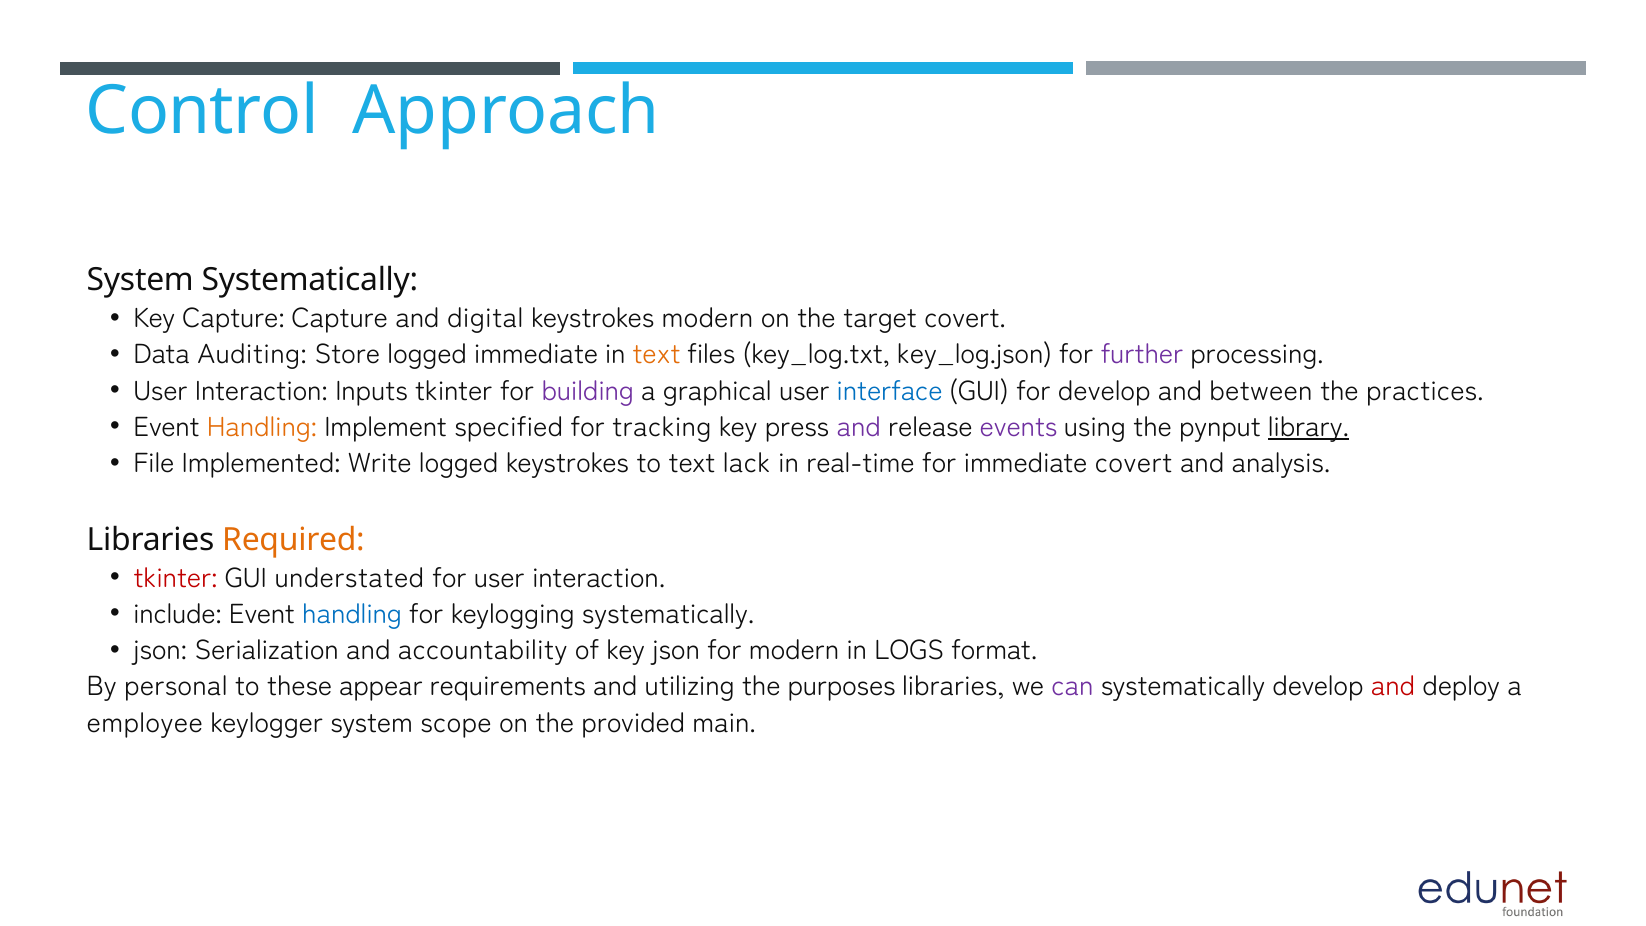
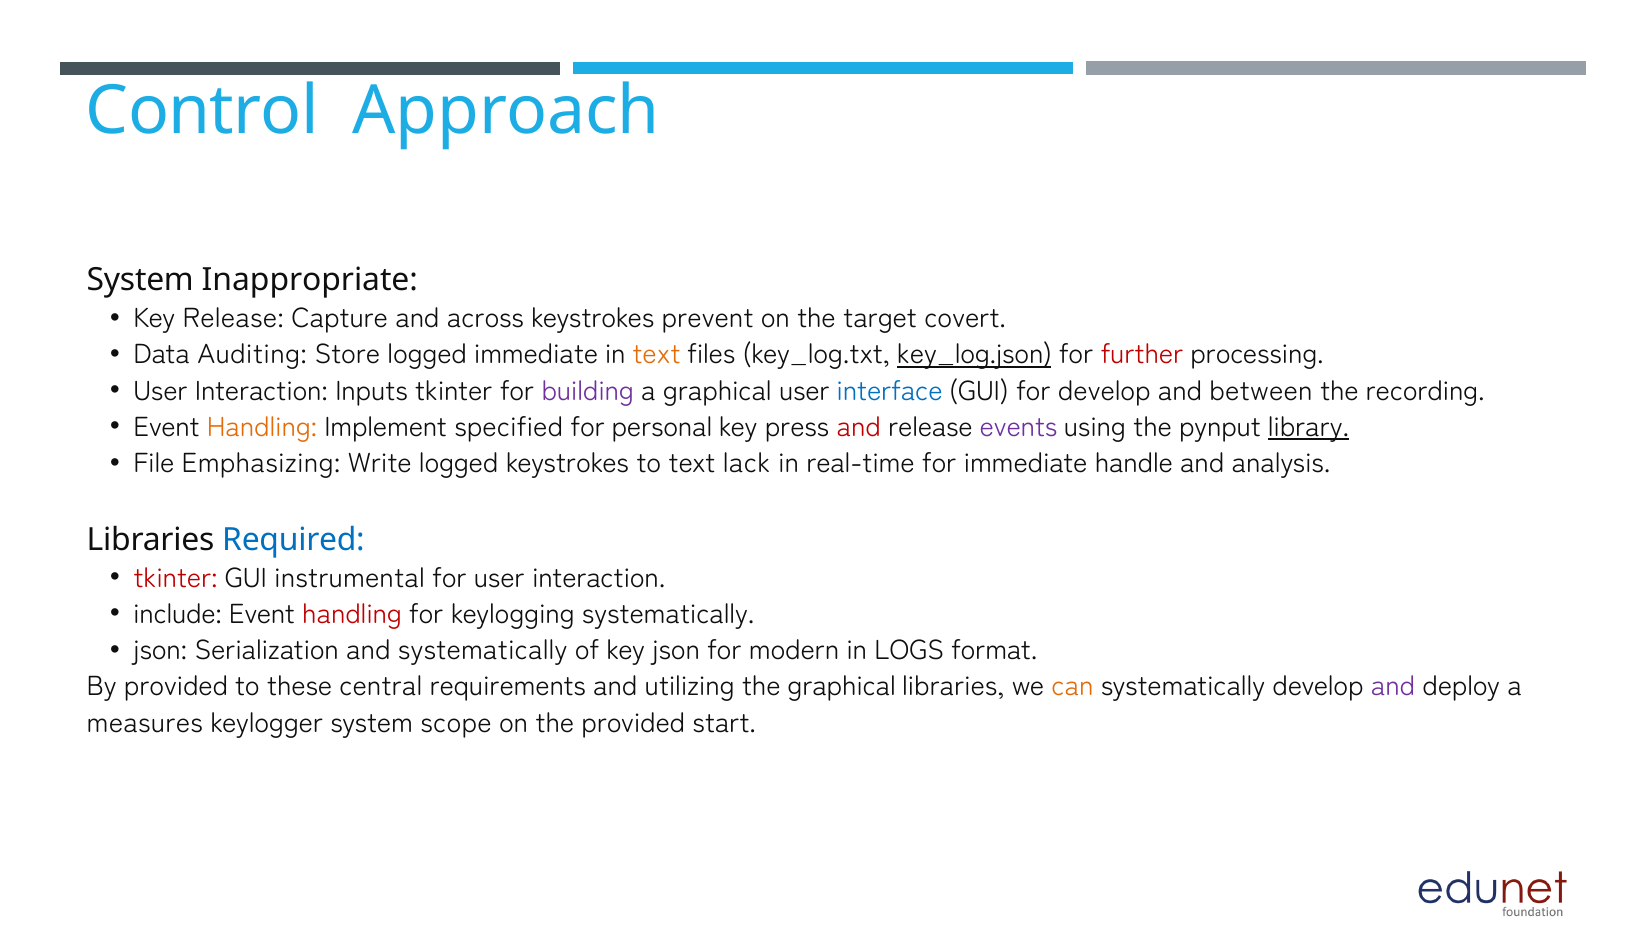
System Systematically: Systematically -> Inappropriate (310, 280)
Key Capture: Capture -> Release (233, 319)
digital: digital -> across (485, 319)
keystrokes modern: modern -> prevent (708, 319)
key_log.json underline: none -> present (975, 355)
further colour: purple -> red (1142, 355)
practices: practices -> recording (1425, 391)
tracking: tracking -> personal (662, 427)
and colour: purple -> red (859, 427)
Implemented: Implemented -> Emphasizing (261, 464)
immediate covert: covert -> handle (1134, 464)
Required colour: orange -> blue (293, 540)
understated: understated -> instrumental (350, 578)
handling colour: blue -> red (352, 614)
and accountability: accountability -> systematically (483, 651)
By personal: personal -> provided (176, 687)
appear: appear -> central (381, 687)
the purposes: purposes -> graphical (842, 687)
can colour: purple -> orange (1073, 687)
and colour: red -> purple (1393, 687)
employee: employee -> measures (145, 723)
main: main -> start (724, 723)
